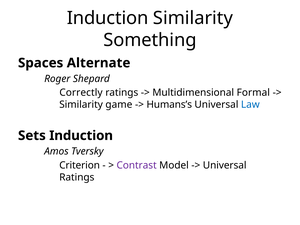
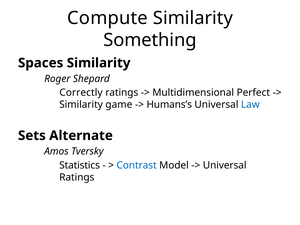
Induction: Induction -> Compute (107, 18)
Spaces Alternate: Alternate -> Similarity (99, 63)
Formal: Formal -> Perfect (253, 93)
Sets Induction: Induction -> Alternate (81, 136)
Criterion: Criterion -> Statistics (80, 165)
Contrast colour: purple -> blue (137, 165)
